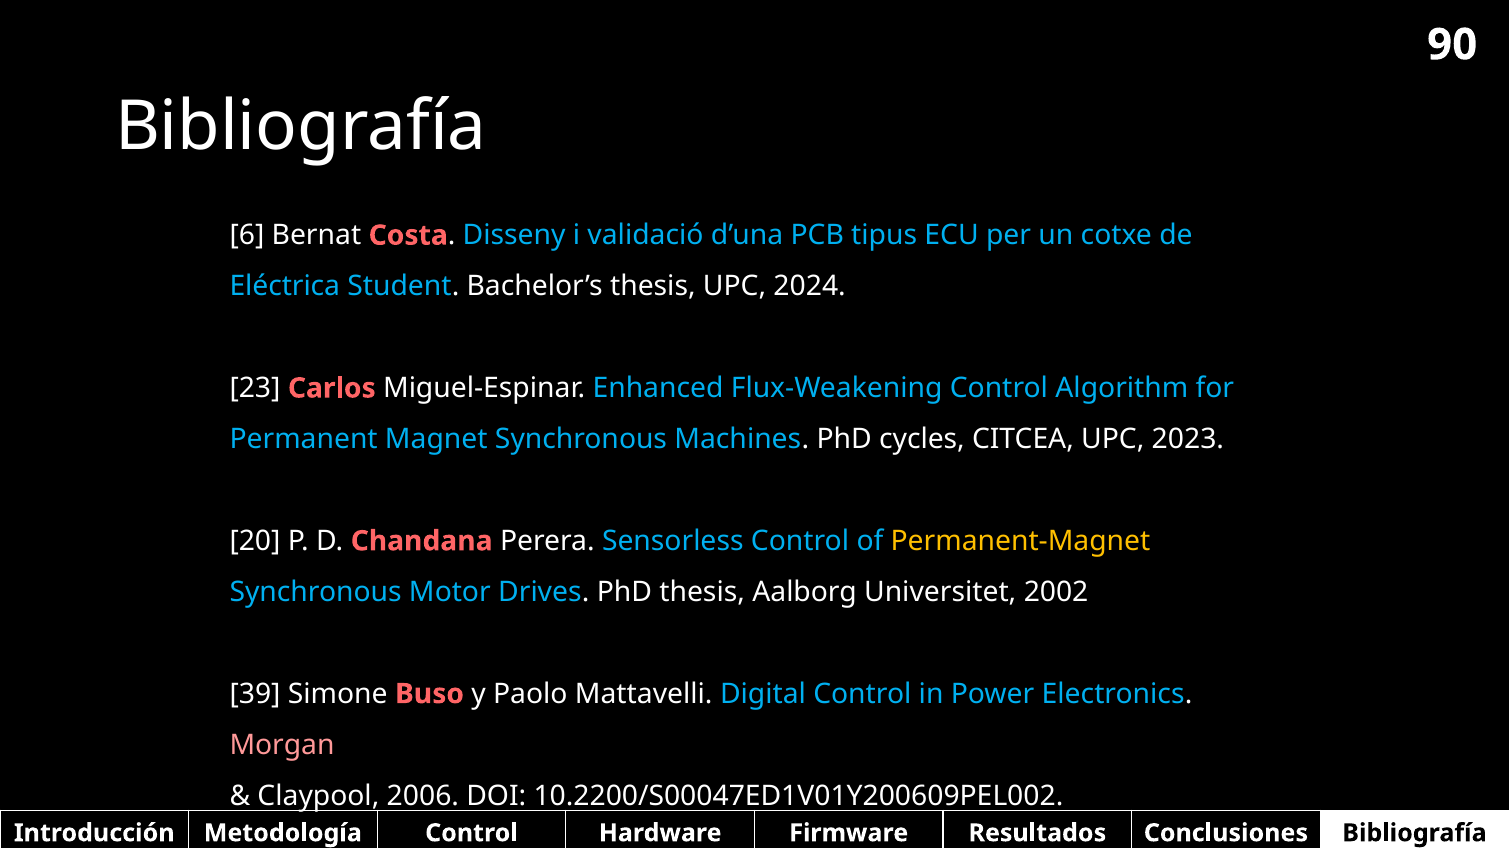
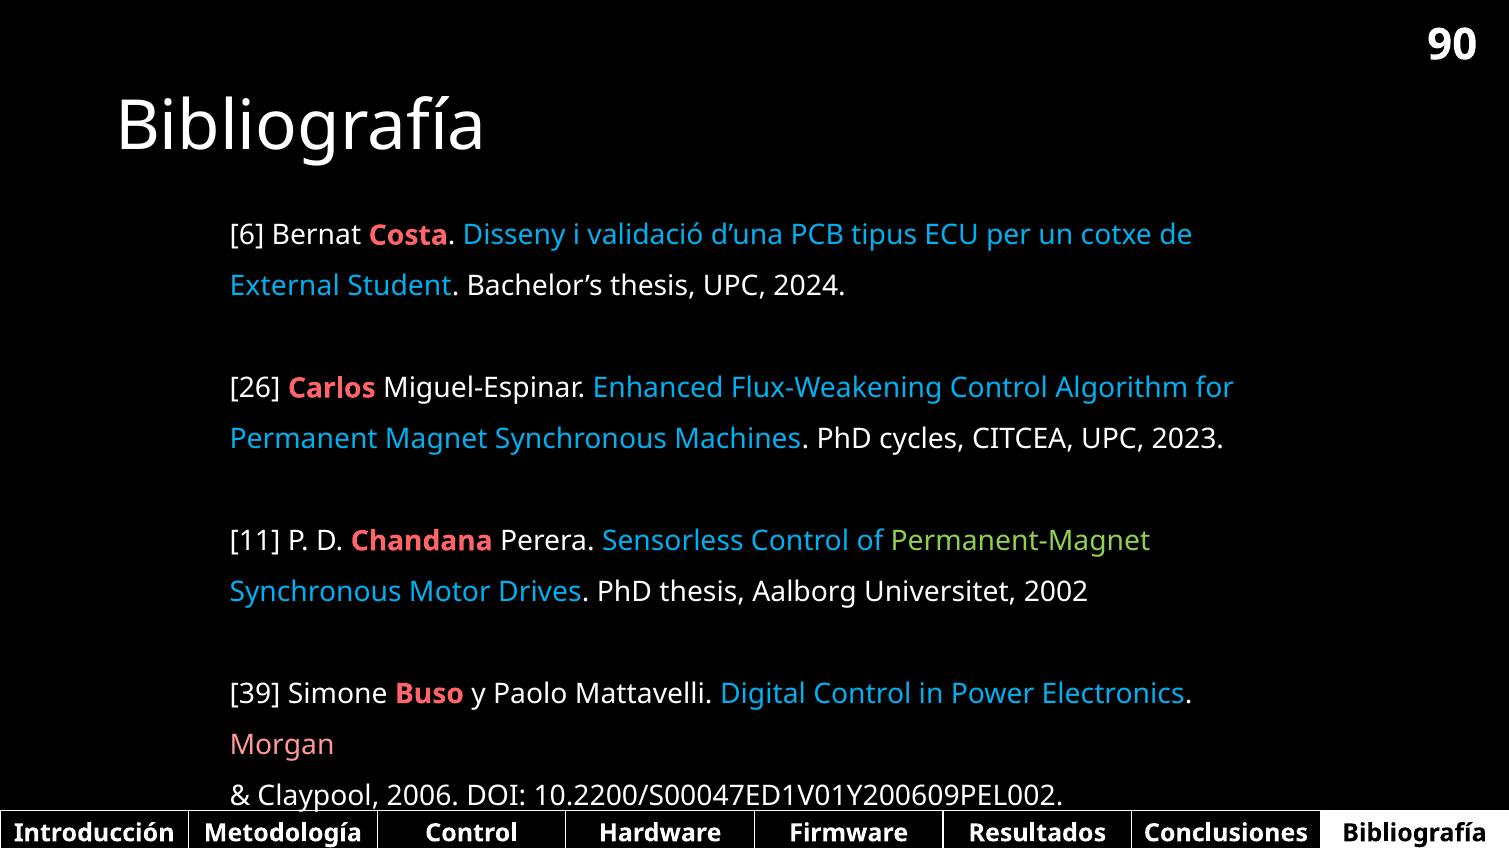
Eléctrica: Eléctrica -> External (285, 286)
23: 23 -> 26 (255, 388)
20: 20 -> 11 (255, 541)
Permanent-Magnet colour: yellow -> light green (1020, 541)
